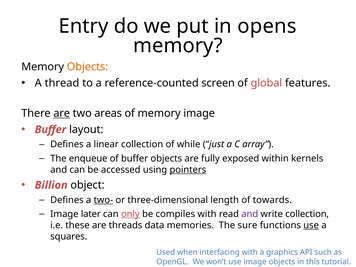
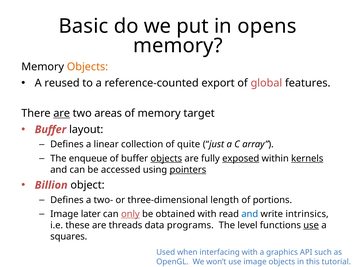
Entry: Entry -> Basic (83, 26)
thread: thread -> reused (62, 83)
screen: screen -> export (218, 83)
memory image: image -> target (199, 113)
while: while -> quite (189, 144)
objects underline: none -> present (166, 158)
exposed underline: none -> present (241, 158)
kernels underline: none -> present (307, 158)
two- underline: present -> none (103, 200)
towards: towards -> portions (272, 200)
compiles: compiles -> obtained (175, 214)
and colour: purple -> blue (250, 214)
write collection: collection -> intrinsics (307, 214)
memories: memories -> programs (190, 225)
sure: sure -> level (247, 225)
